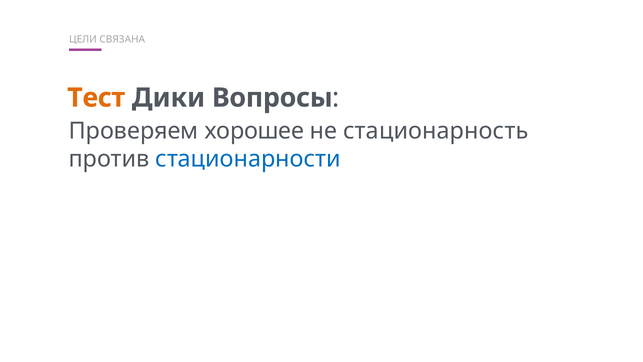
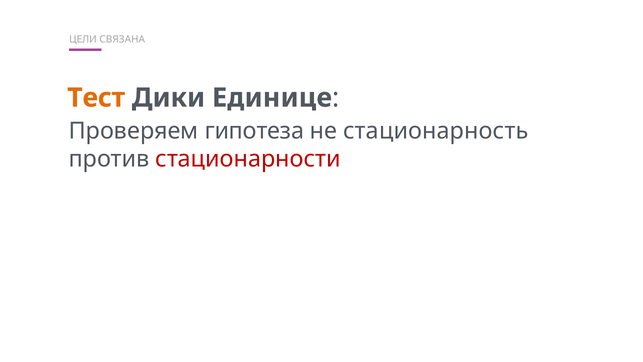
Вопросы: Вопросы -> Единице (272, 98)
хорошее: хорошее -> гипотеза (254, 131)
стационарности colour: blue -> red (248, 159)
